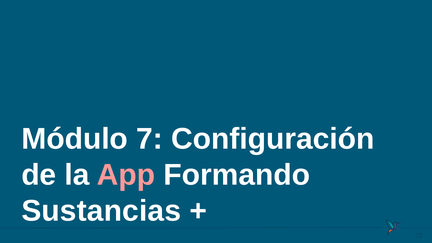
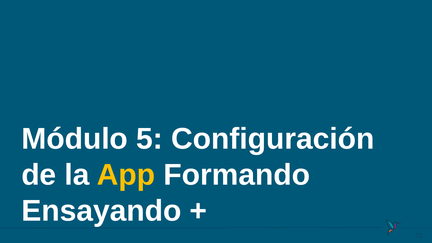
7: 7 -> 5 (150, 139)
App colour: pink -> yellow (126, 175)
Sustancias: Sustancias -> Ensayando (101, 211)
